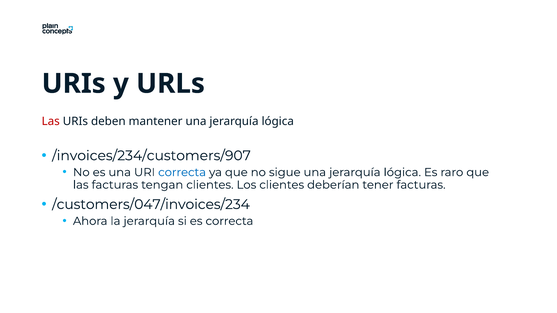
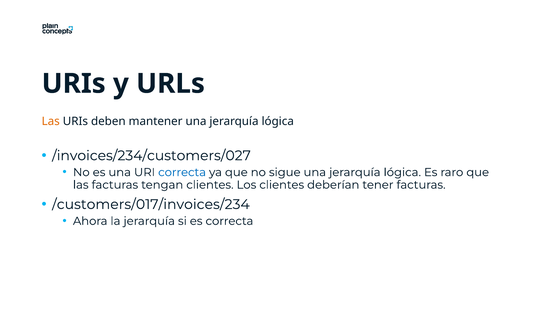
Las colour: red -> orange (51, 121)
/invoices/234/customers/907: /invoices/234/customers/907 -> /invoices/234/customers/027 (151, 156)
/customers/047/invoices/234: /customers/047/invoices/234 -> /customers/017/invoices/234 (151, 205)
